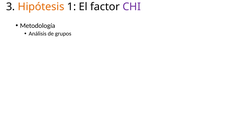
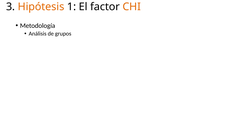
CHI colour: purple -> orange (132, 7)
